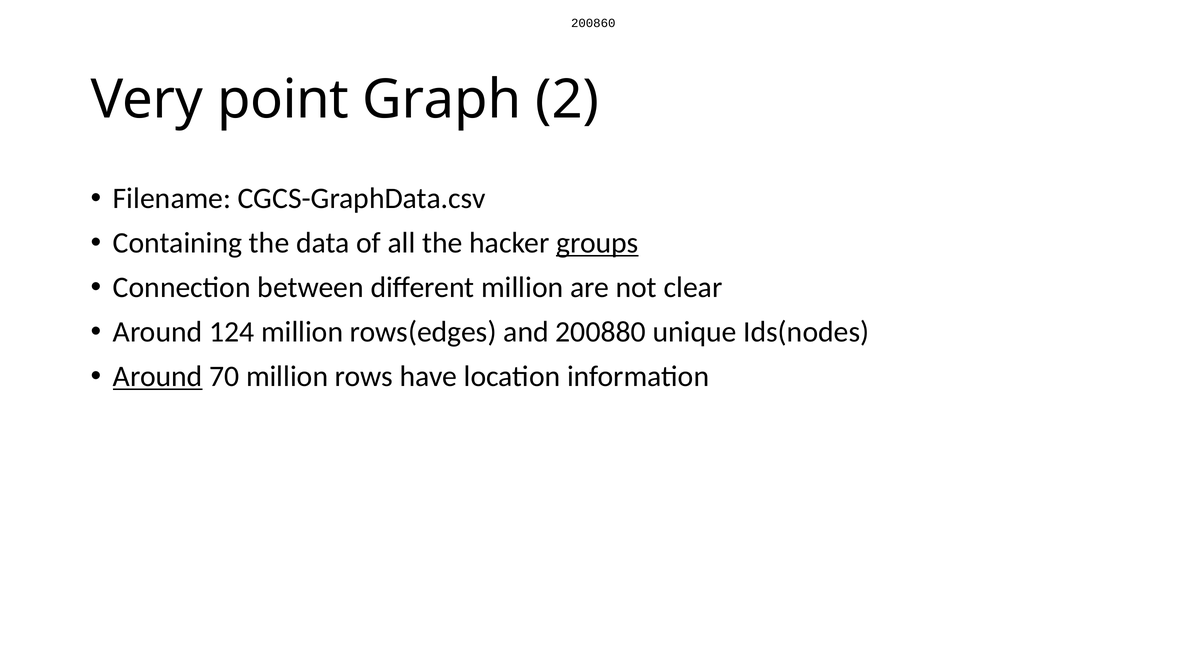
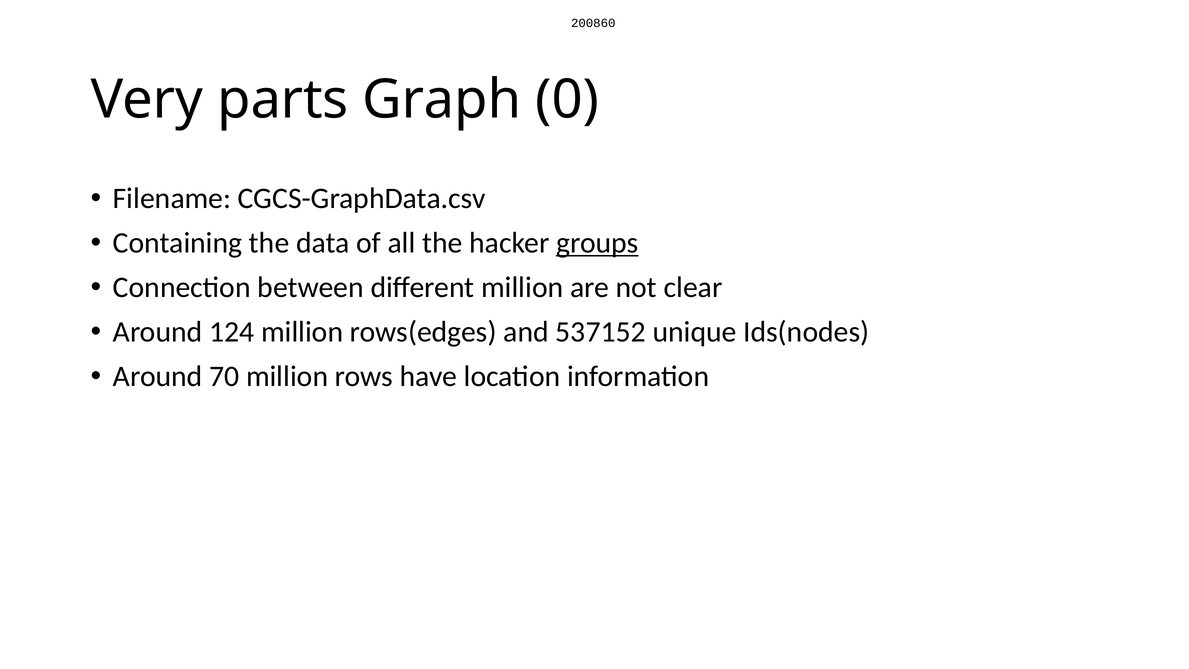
point: point -> parts (283, 100)
2: 2 -> 0 (567, 100)
200880: 200880 -> 537152 (601, 332)
Around underline: present -> none (158, 376)
